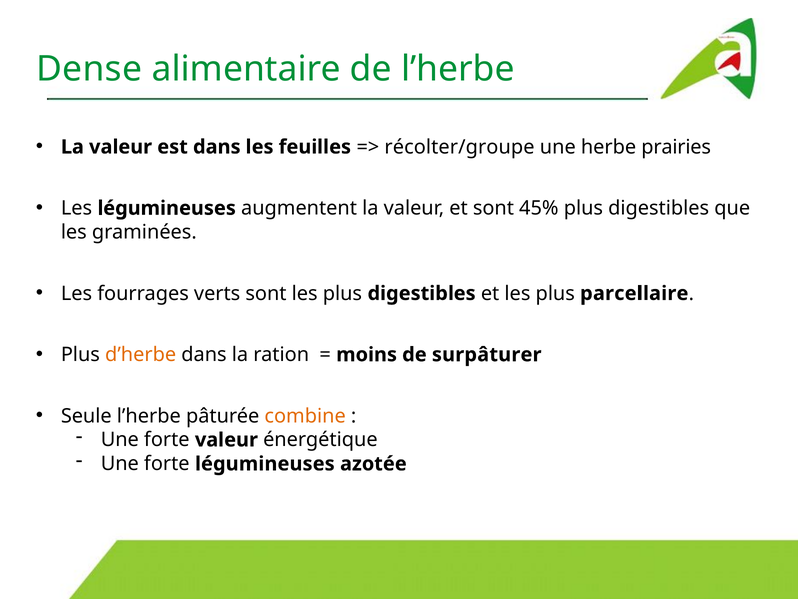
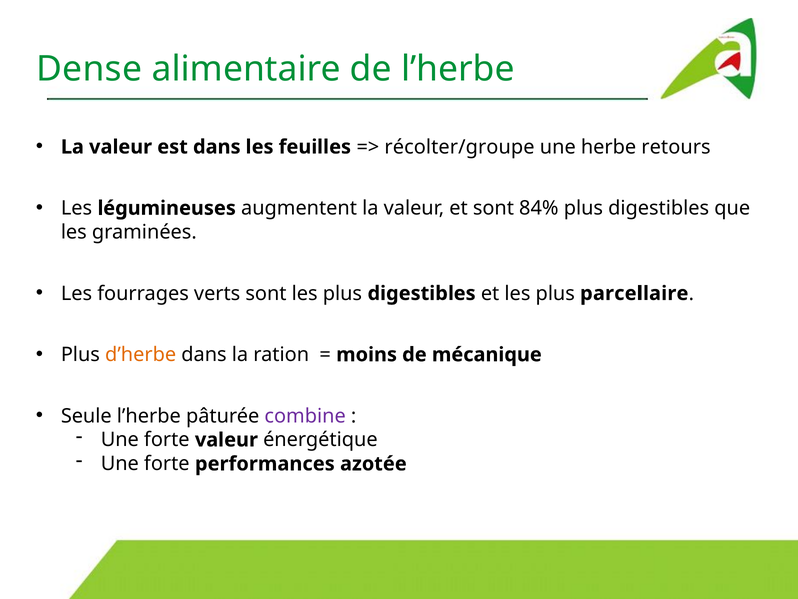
prairies: prairies -> retours (676, 147)
45%: 45% -> 84% (539, 208)
surpâturer: surpâturer -> mécanique (487, 354)
combine colour: orange -> purple (305, 416)
forte légumineuses: légumineuses -> performances (265, 463)
